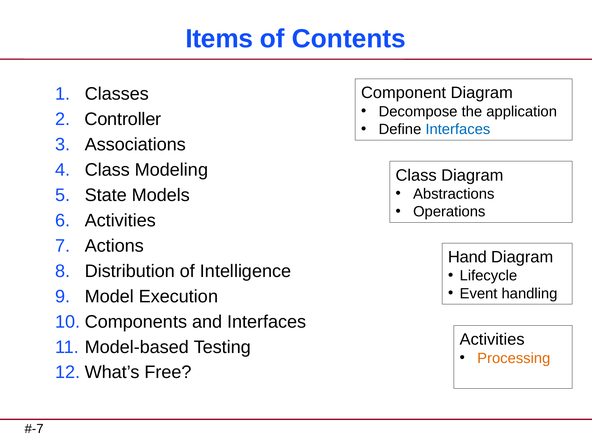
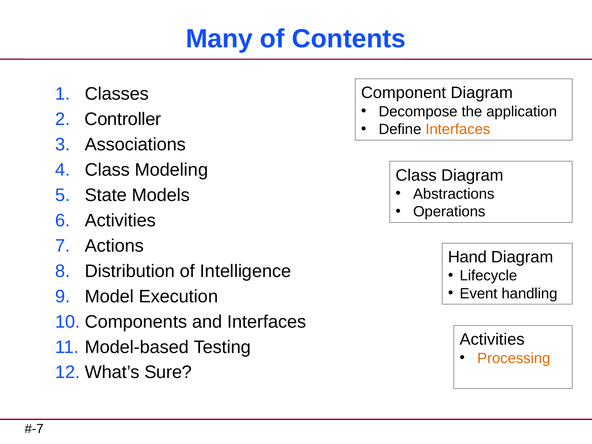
Items: Items -> Many (219, 39)
Interfaces colour: blue -> orange (458, 129)
Free: Free -> Sure (168, 372)
